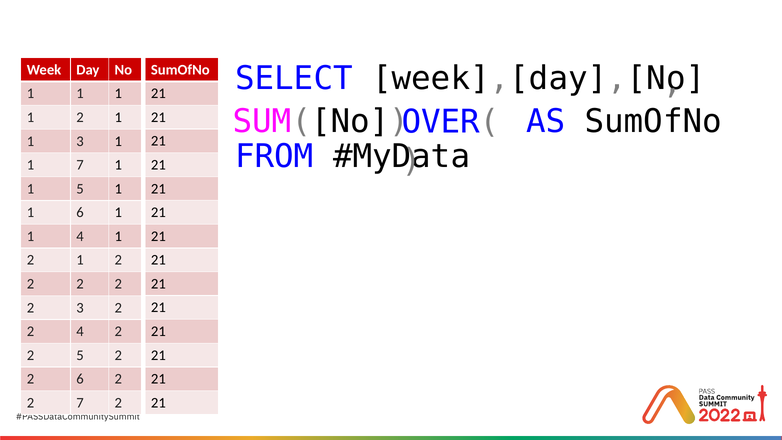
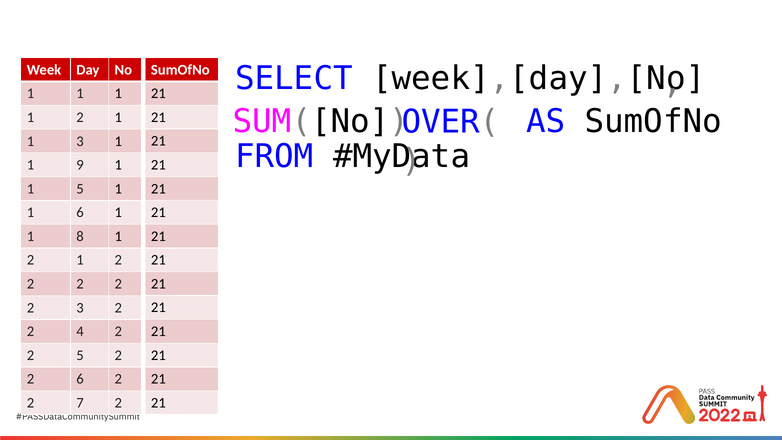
1 7: 7 -> 9 (80, 165)
1 4: 4 -> 8 (80, 236)
